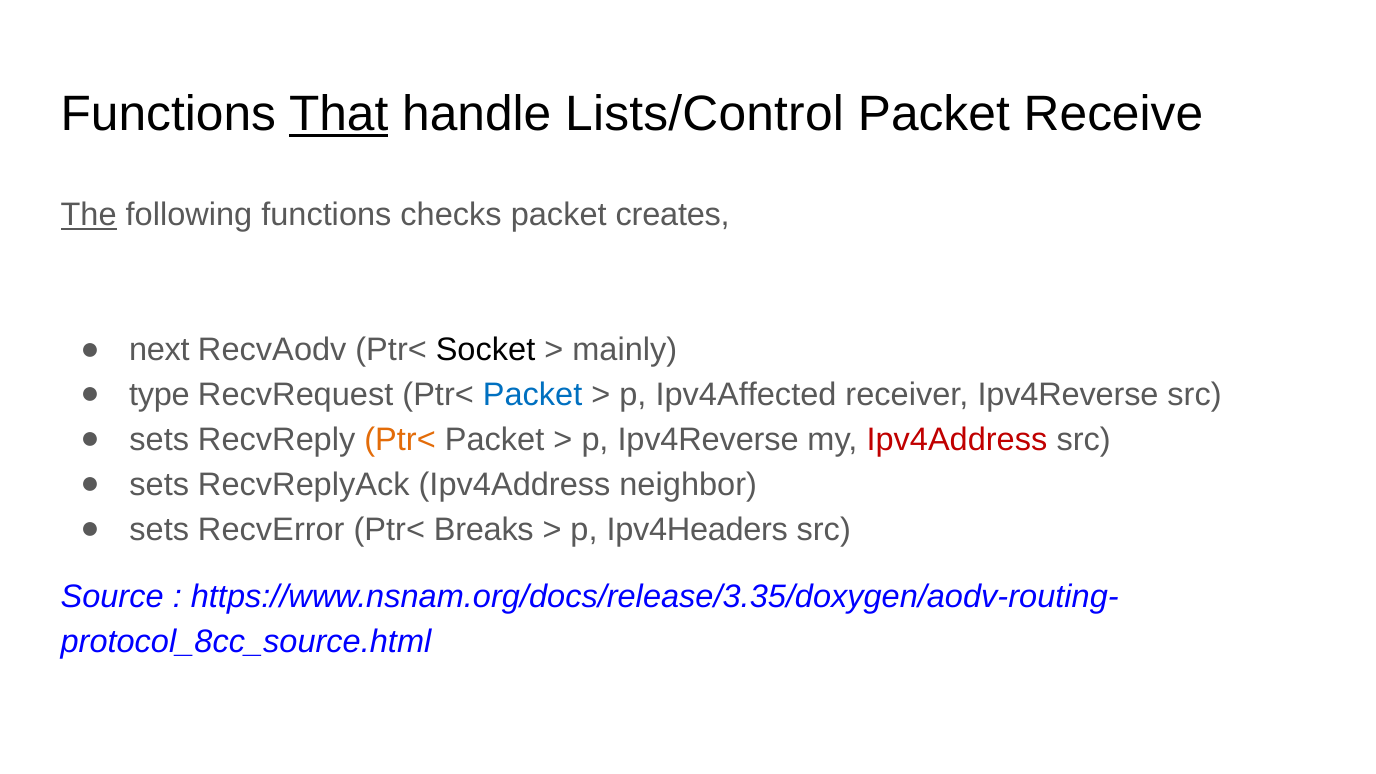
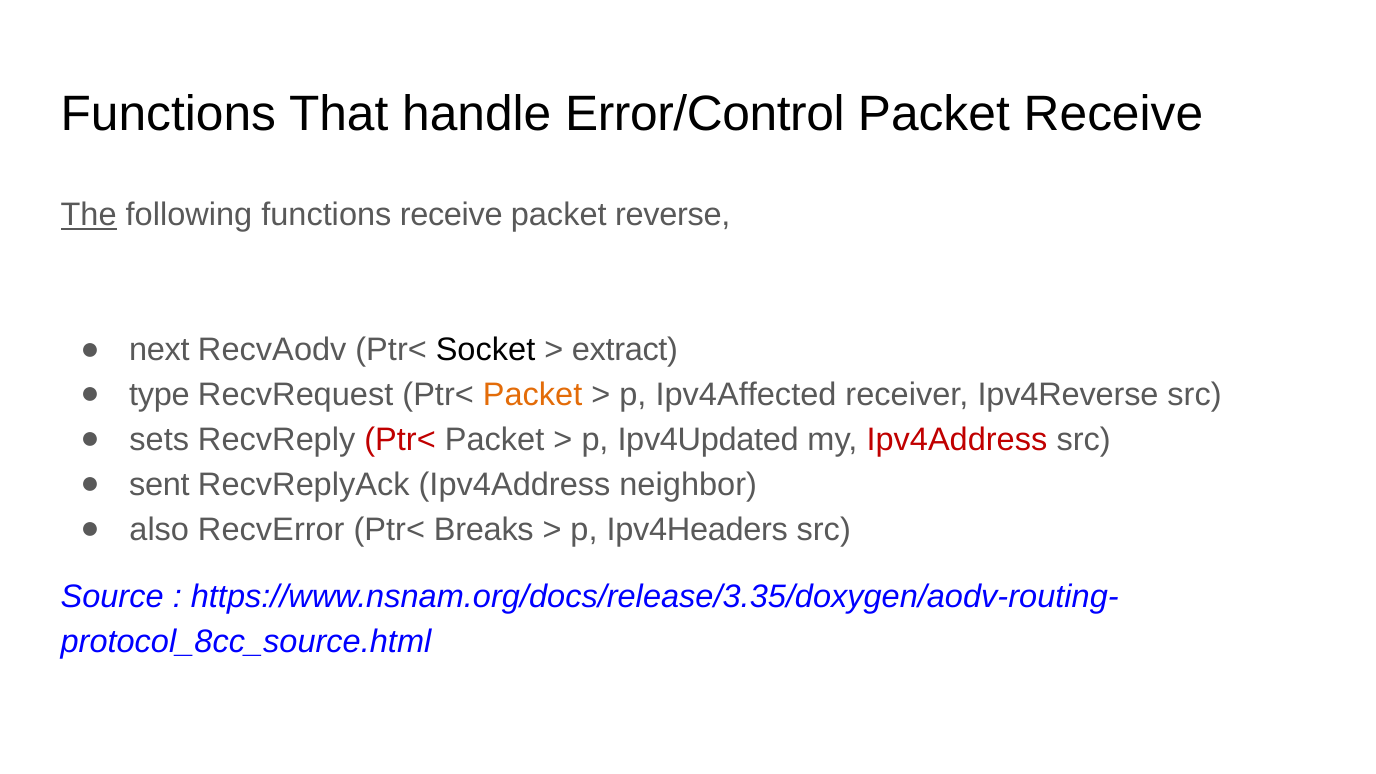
That underline: present -> none (339, 114)
Lists/Control: Lists/Control -> Error/Control (705, 114)
functions checks: checks -> receive (451, 215)
creates: creates -> reverse (673, 215)
mainly: mainly -> extract (625, 350)
Packet colour: blue -> orange (533, 395)
Ptr< colour: orange -> red (400, 440)
p Ipv4Reverse: Ipv4Reverse -> Ipv4Updated (708, 440)
sets: sets -> sent (159, 485)
sets: sets -> also (159, 529)
